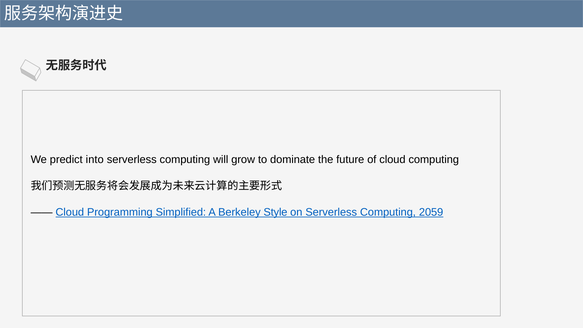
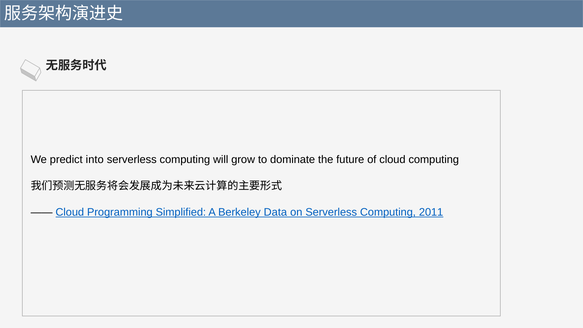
Style: Style -> Data (275, 212)
2059: 2059 -> 2011 (431, 212)
